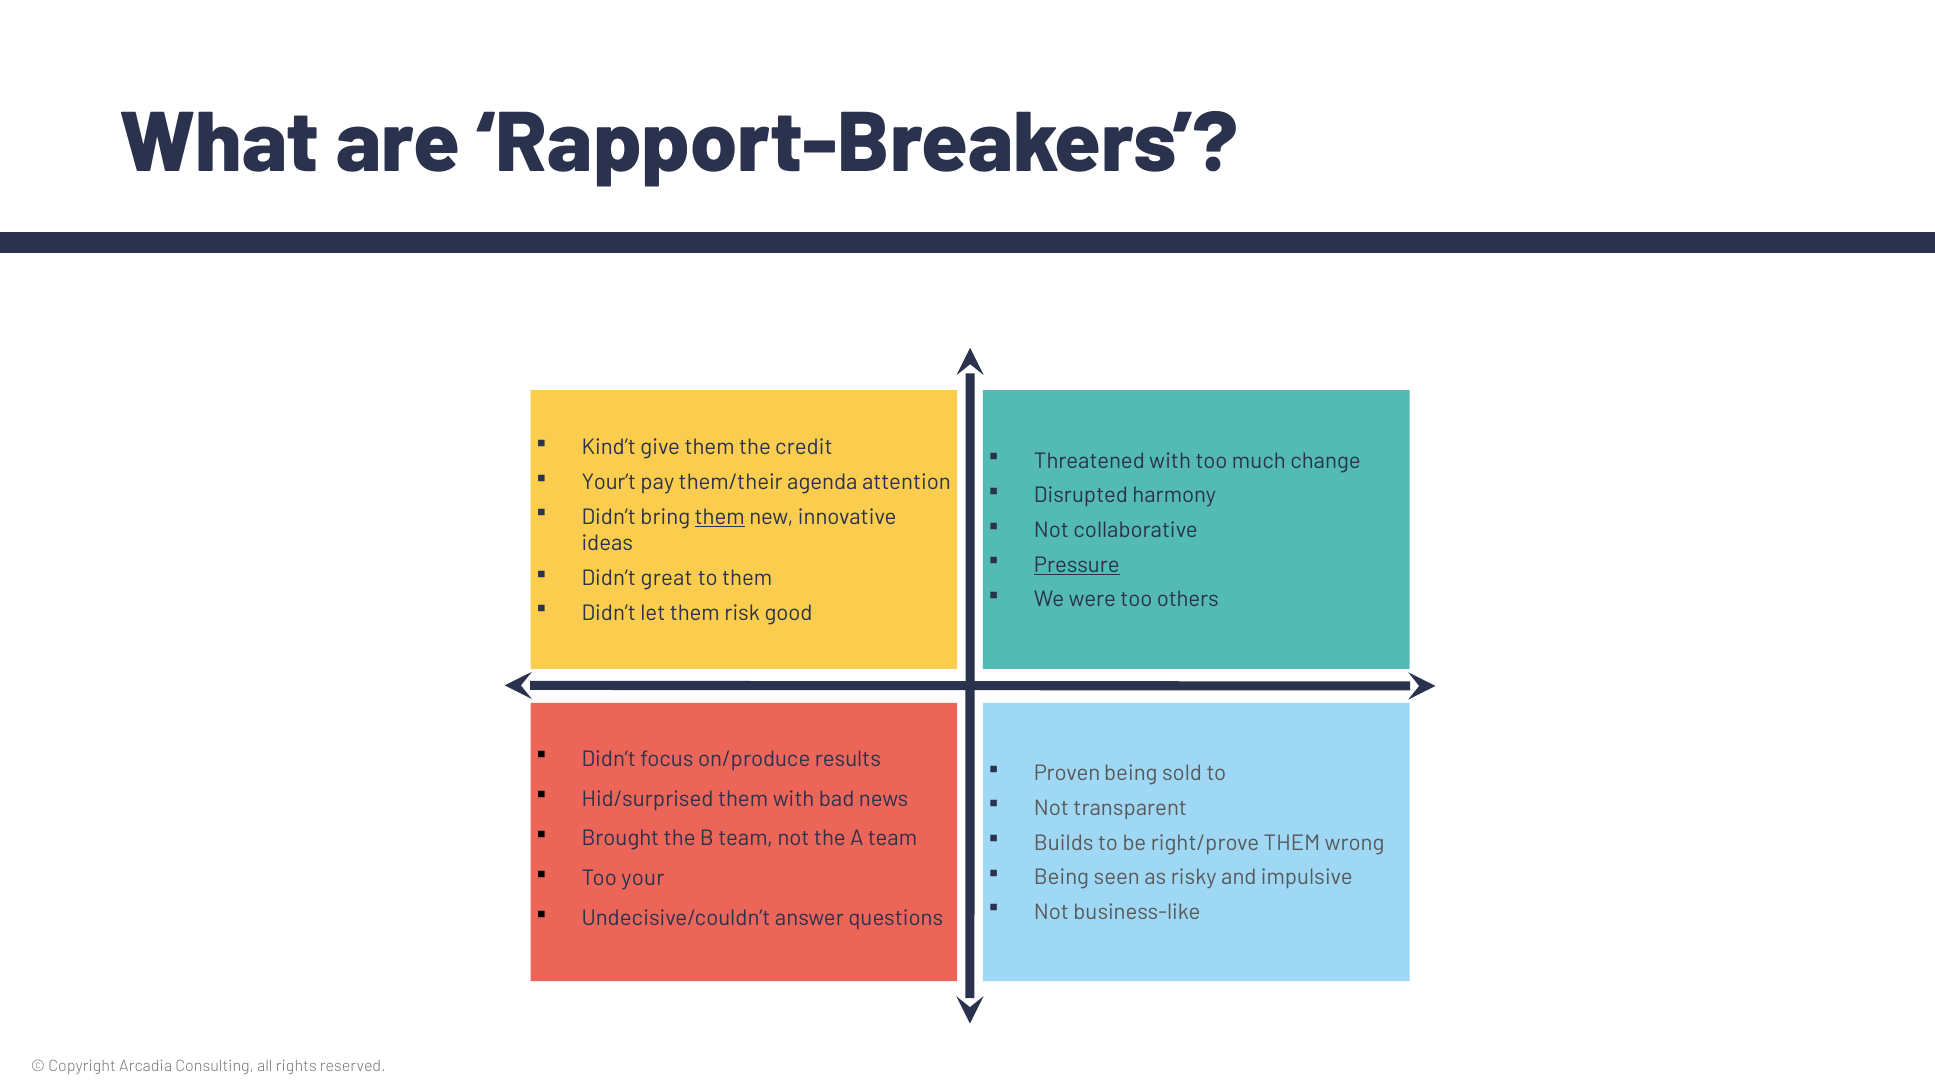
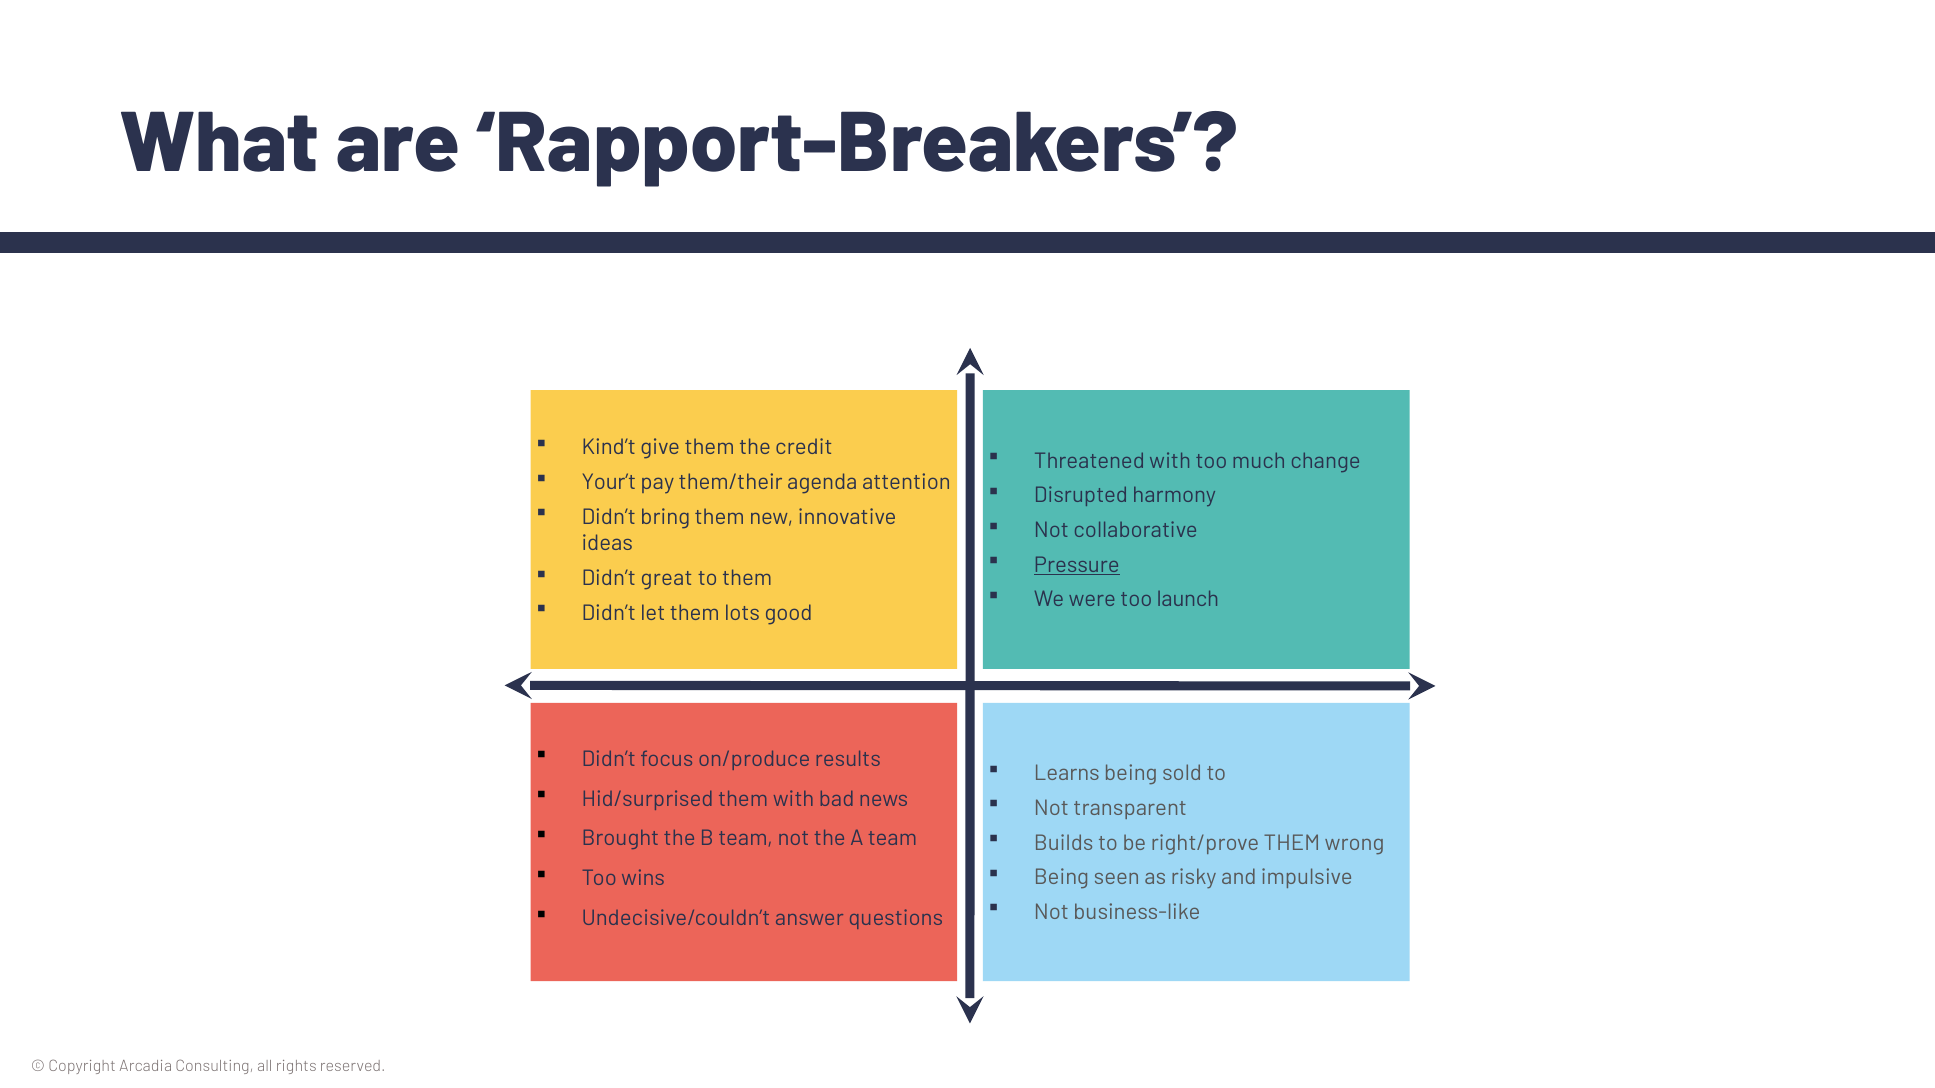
them underline: present -> none (720, 517)
others: others -> launch (1188, 600)
risk: risk -> lots (742, 613)
Proven: Proven -> Learns (1067, 774)
your: your -> wins (643, 879)
